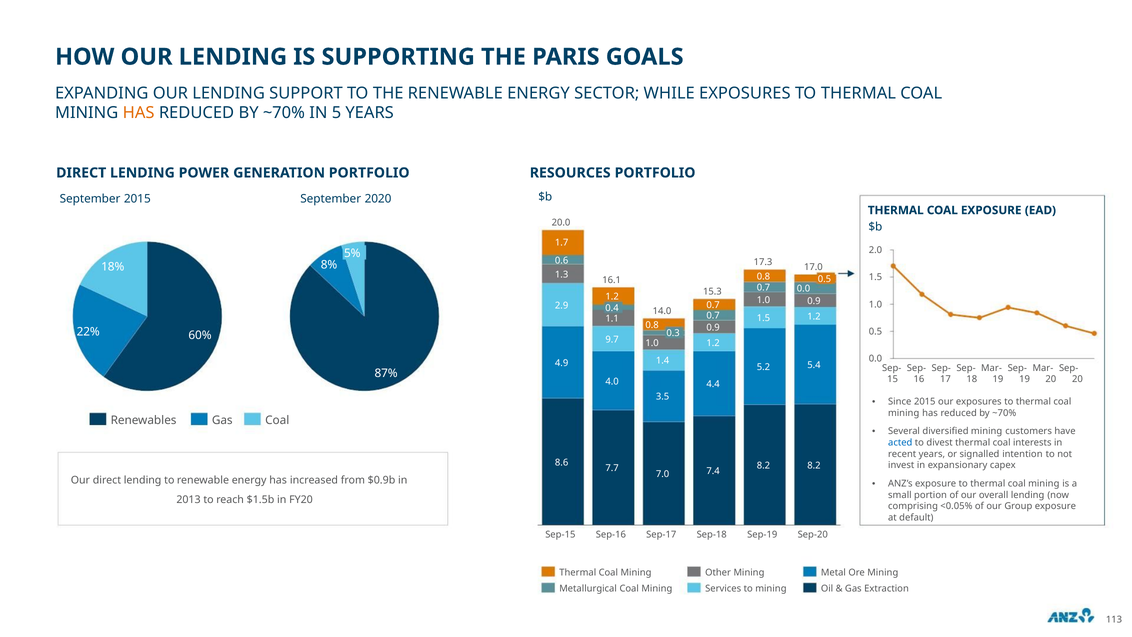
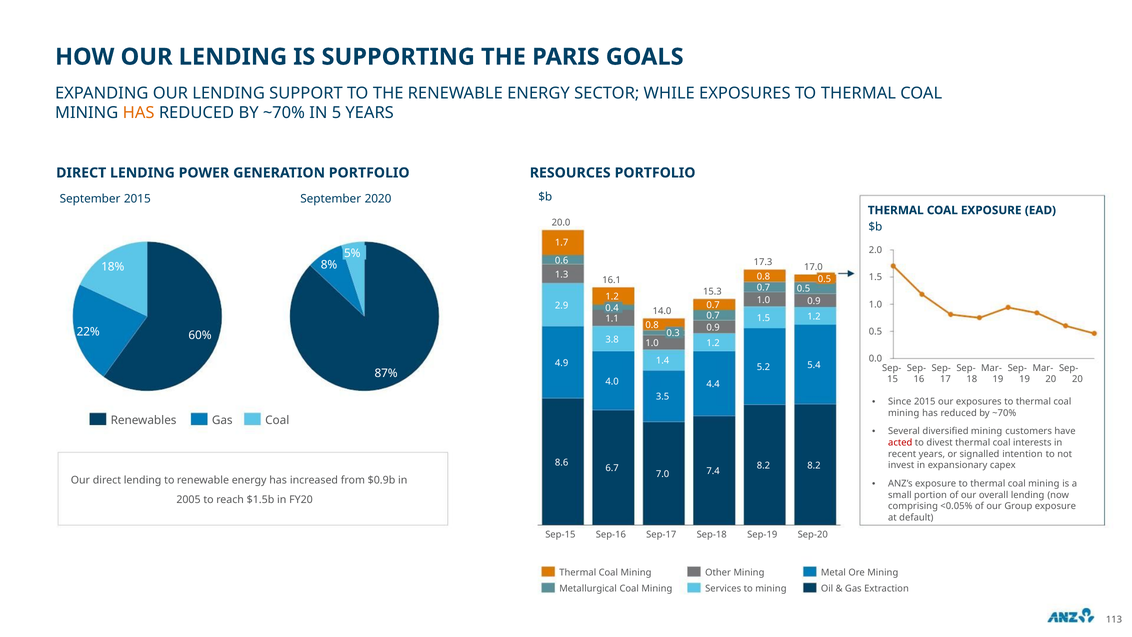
0.0: 0.0 -> 0.5 (803, 288)
9.7: 9.7 -> 3.8 (612, 339)
acted colour: blue -> red (900, 442)
7.7: 7.7 -> 6.7 (612, 468)
2013: 2013 -> 2005 (188, 499)
